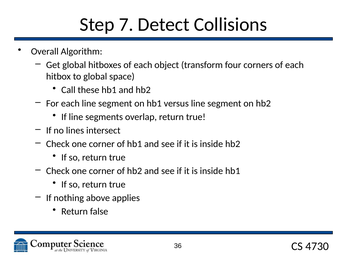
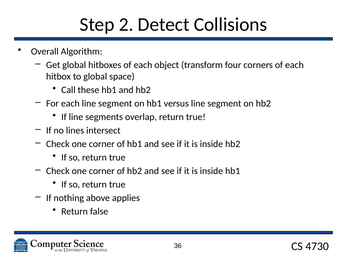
7: 7 -> 2 (126, 24)
